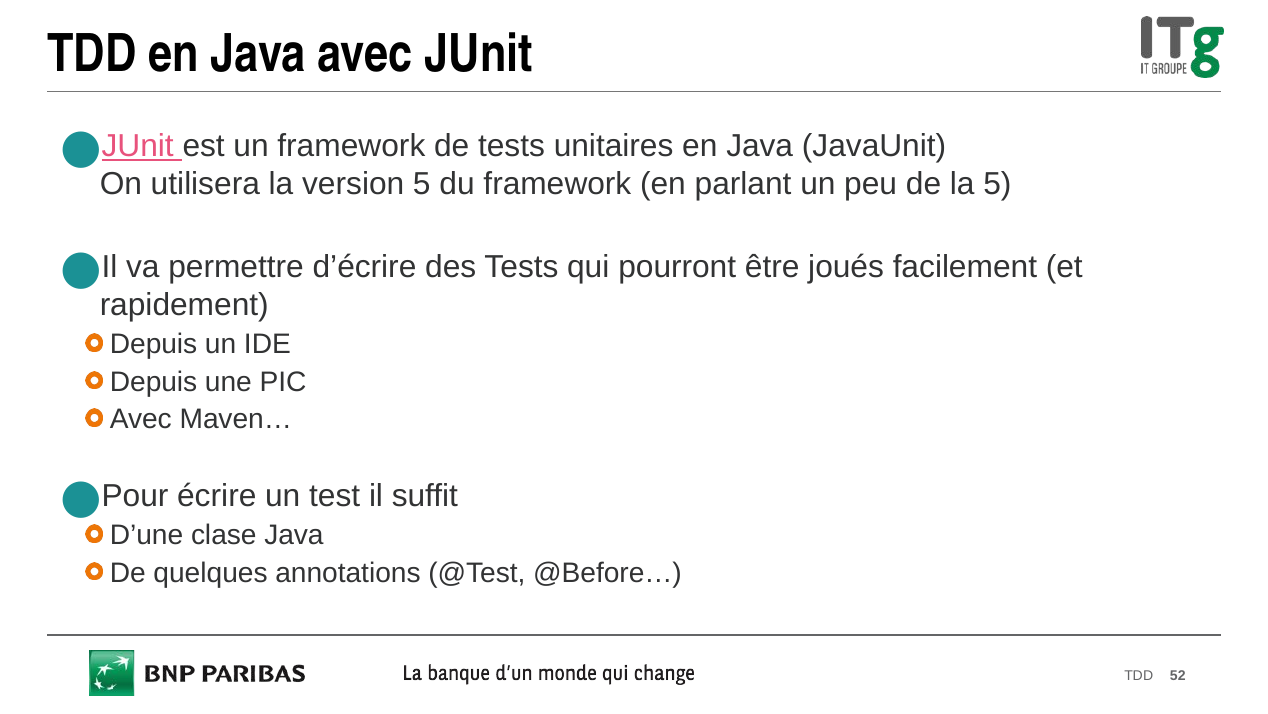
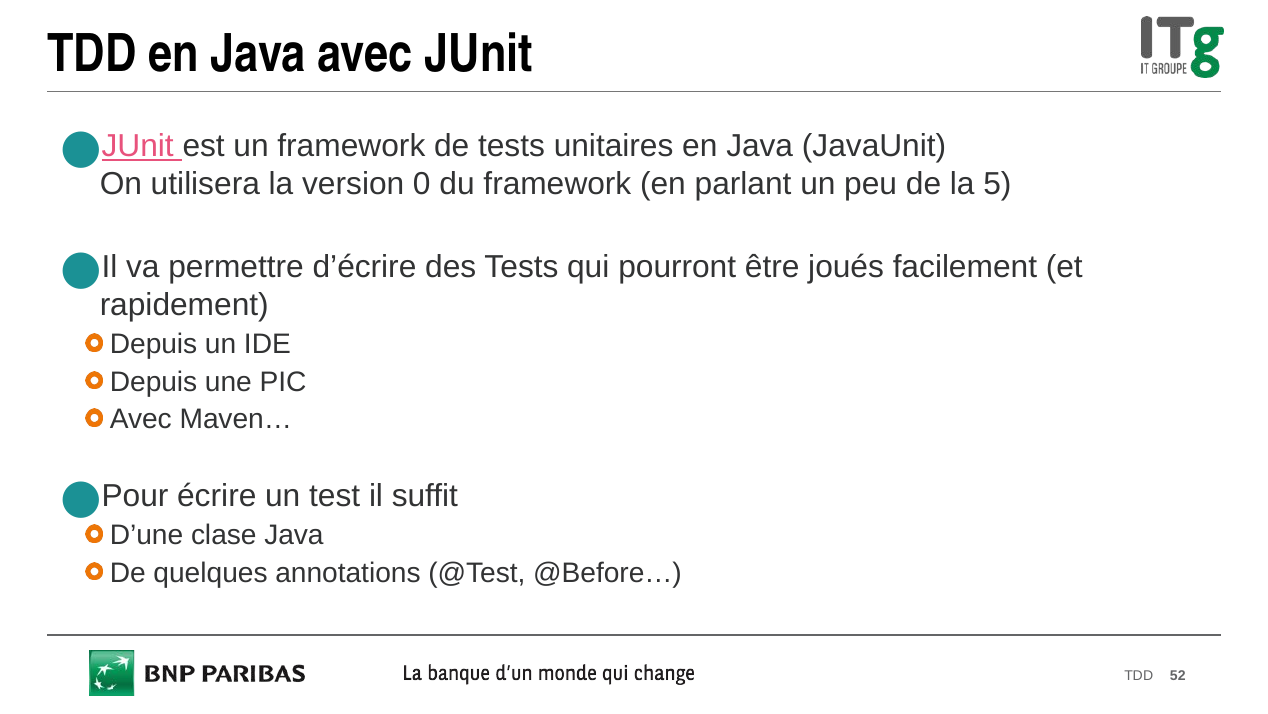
version 5: 5 -> 0 (422, 184)
